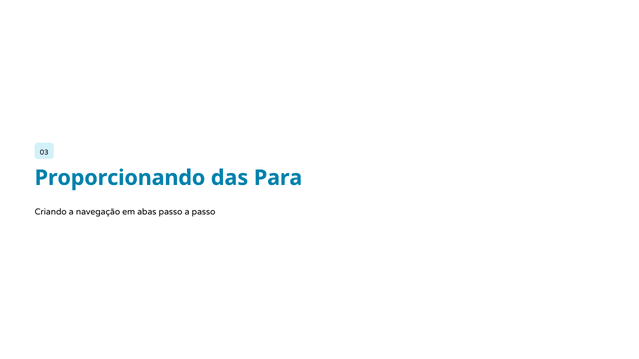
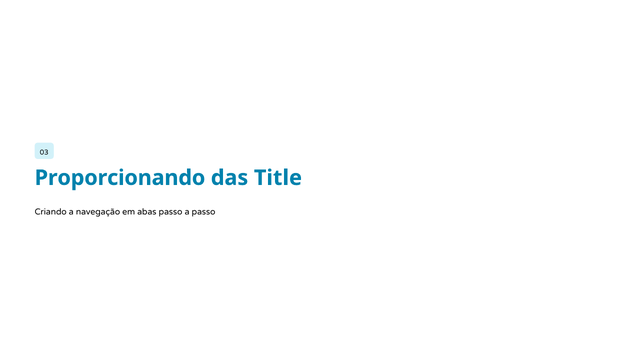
Para: Para -> Title (278, 178)
